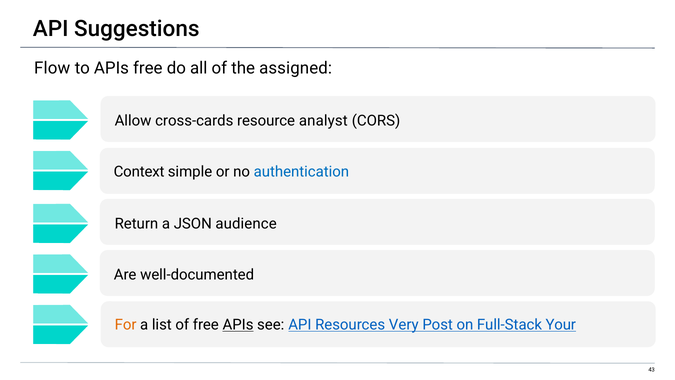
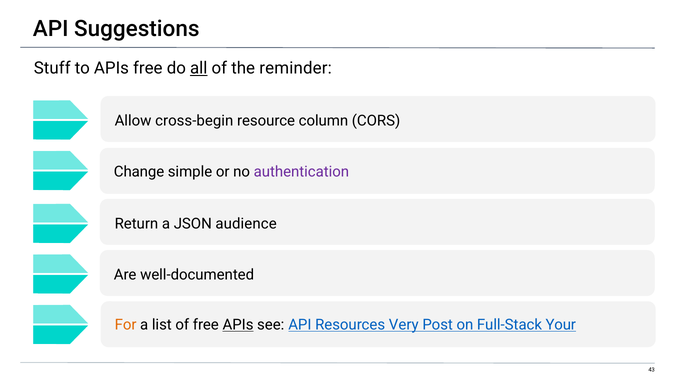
Flow: Flow -> Stuff (52, 68)
all underline: none -> present (199, 68)
assigned: assigned -> reminder (296, 68)
cross-cards: cross-cards -> cross-begin (194, 121)
analyst: analyst -> column (323, 121)
Context: Context -> Change (139, 171)
authentication colour: blue -> purple (301, 171)
